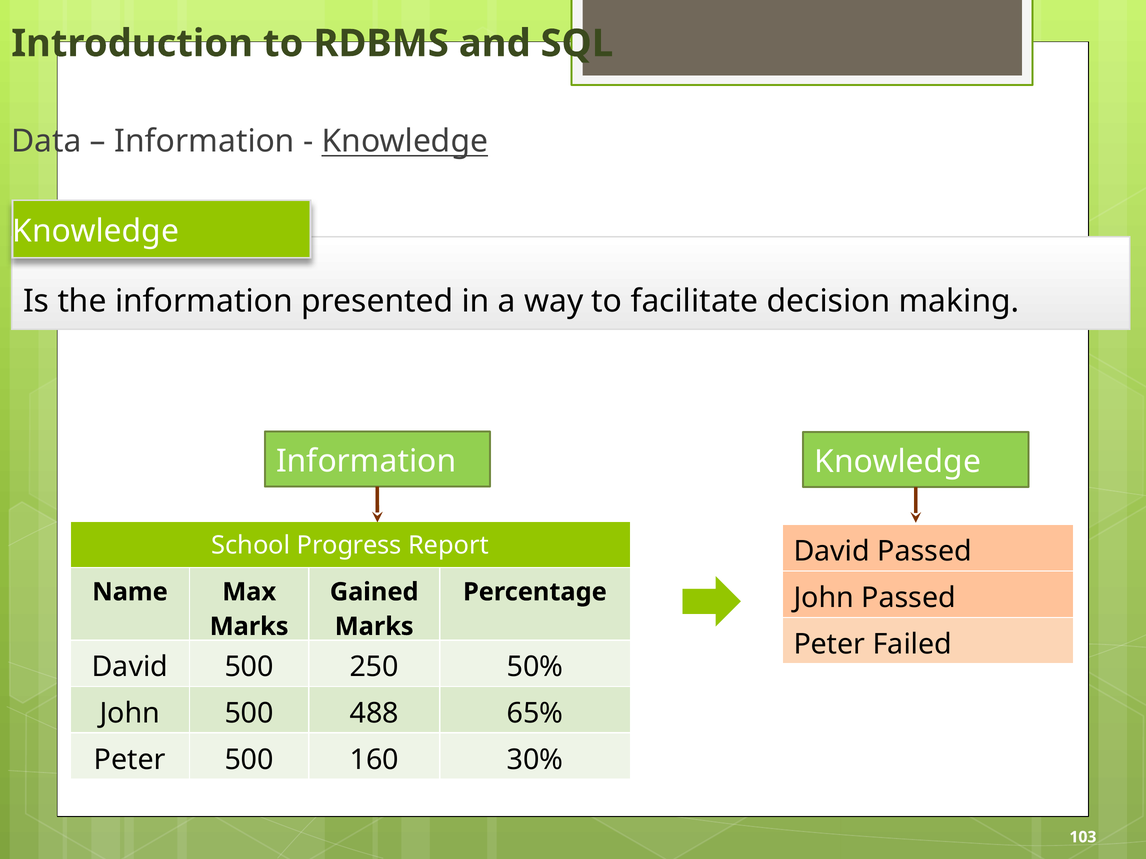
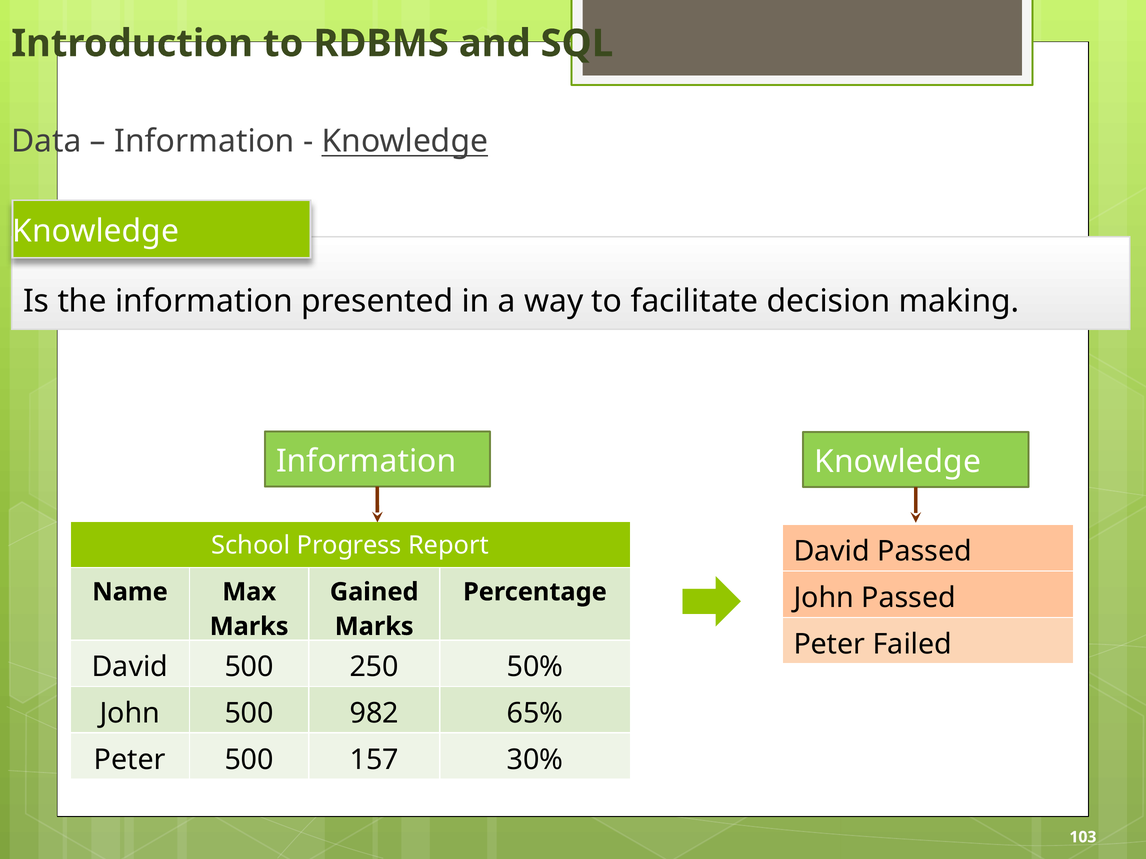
488: 488 -> 982 (374, 714)
160: 160 -> 157 (374, 760)
